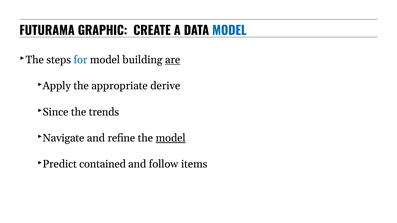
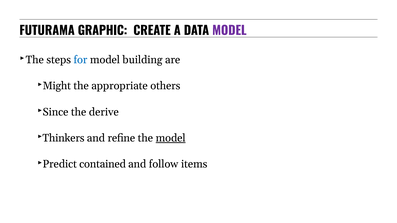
MODEL colour: blue -> purple (229, 31)
are underline: present -> none (173, 60)
Apply: Apply -> Might (57, 86)
derive: derive -> others (165, 86)
trends: trends -> derive (104, 112)
Navigate: Navigate -> Thinkers (63, 138)
